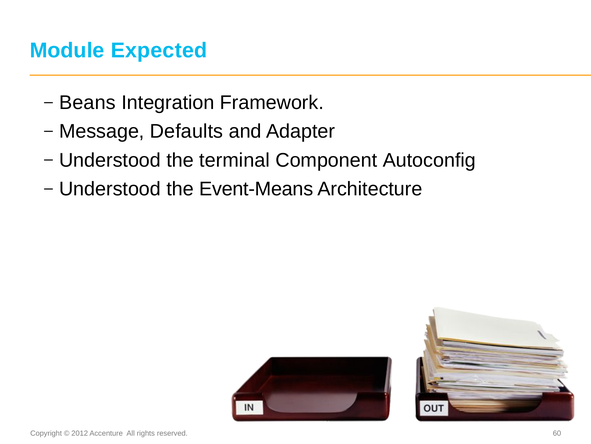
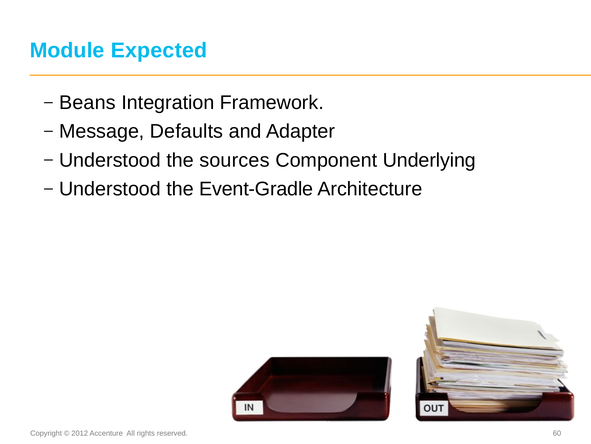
terminal: terminal -> sources (234, 160)
Autoconfig: Autoconfig -> Underlying (429, 160)
Event-Means: Event-Means -> Event-Gradle (256, 189)
